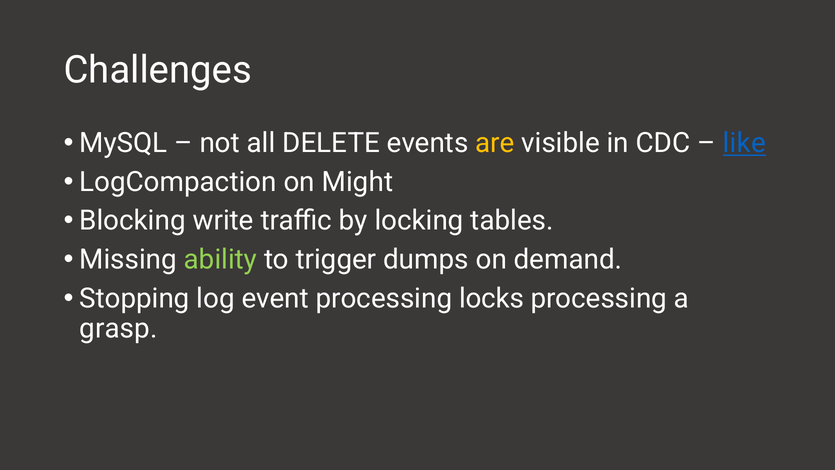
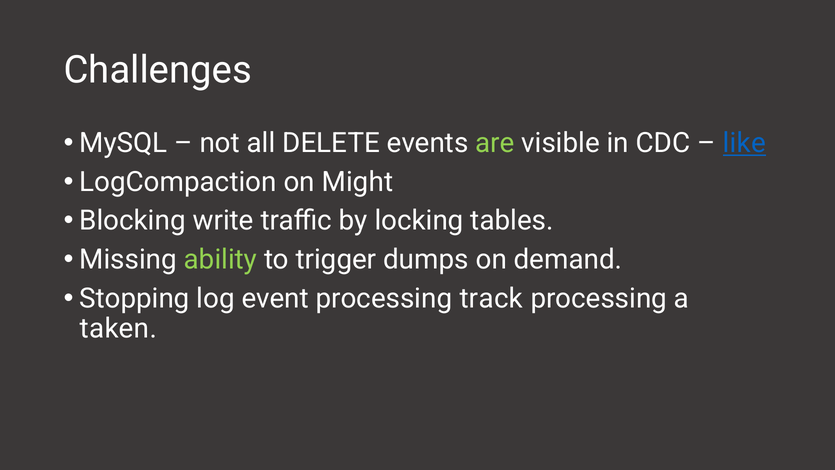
are colour: yellow -> light green (495, 143)
locks: locks -> track (491, 298)
grasp: grasp -> taken (118, 328)
